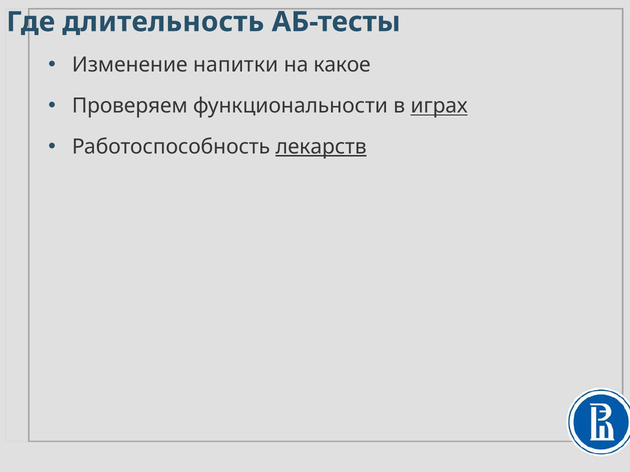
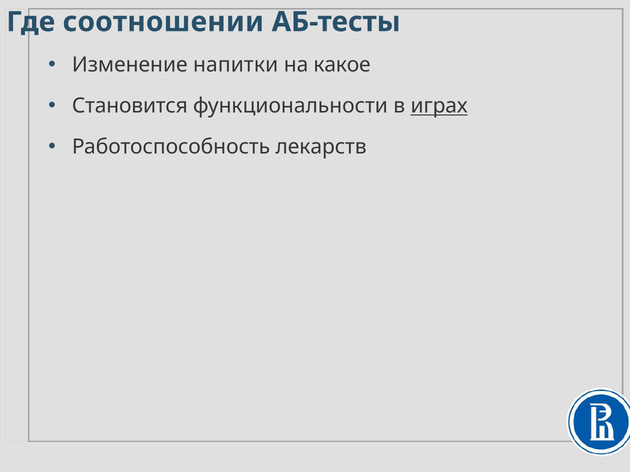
длительность: длительность -> соотношении (163, 22)
Проверяем: Проверяем -> Становится (130, 106)
лекарств underline: present -> none (321, 147)
